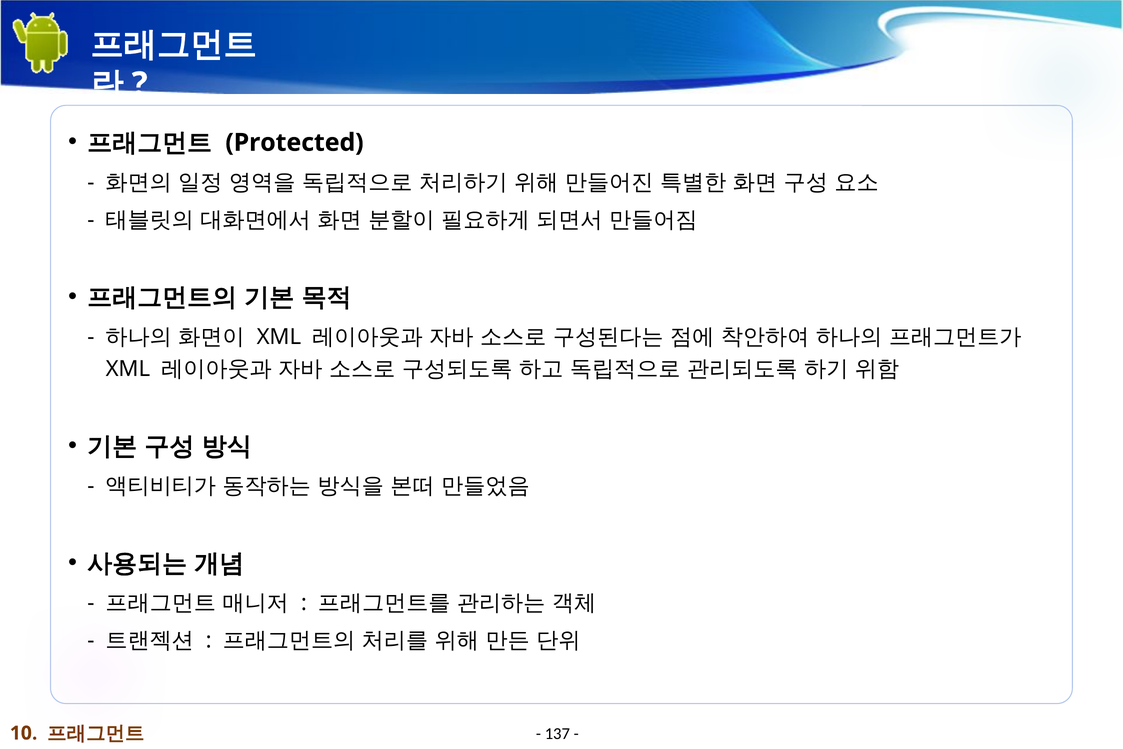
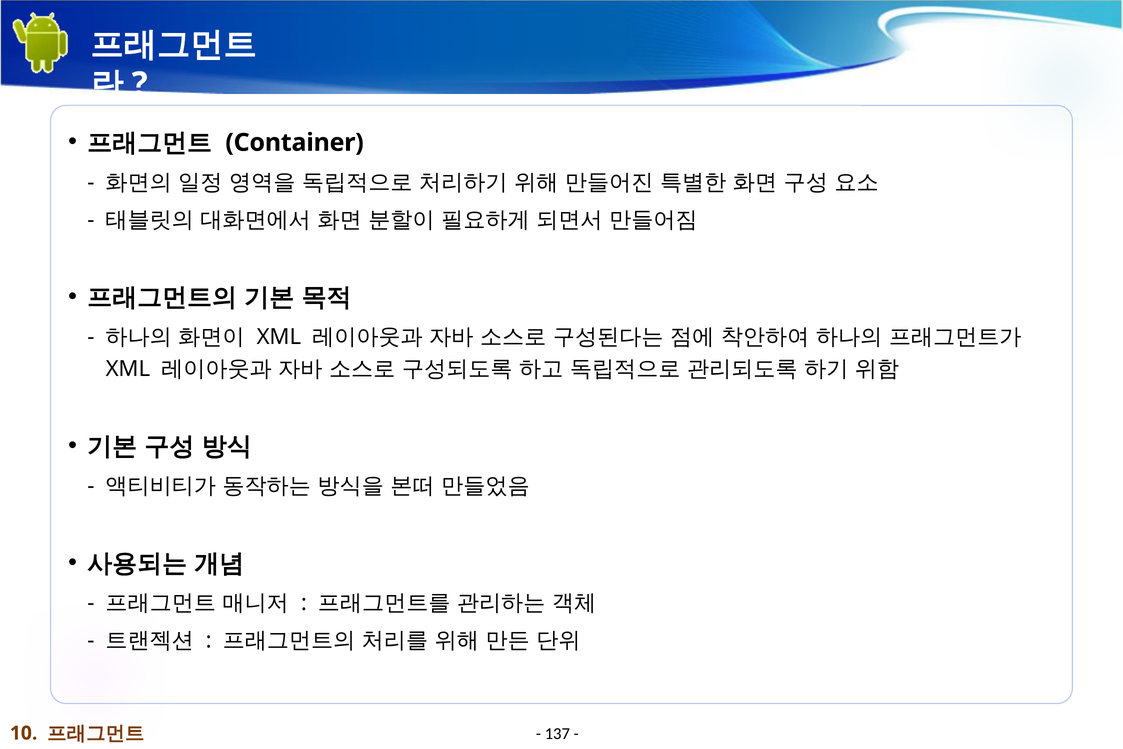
Protected: Protected -> Container (295, 143)
